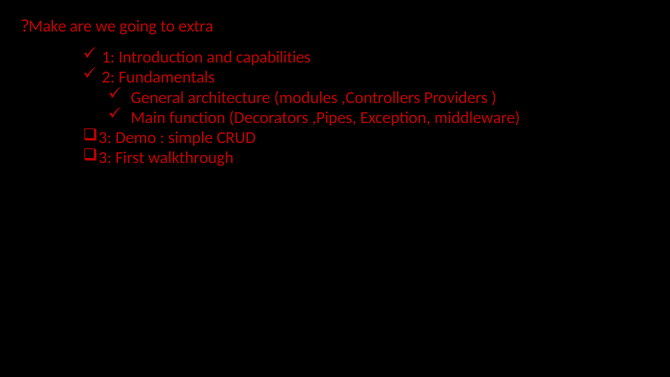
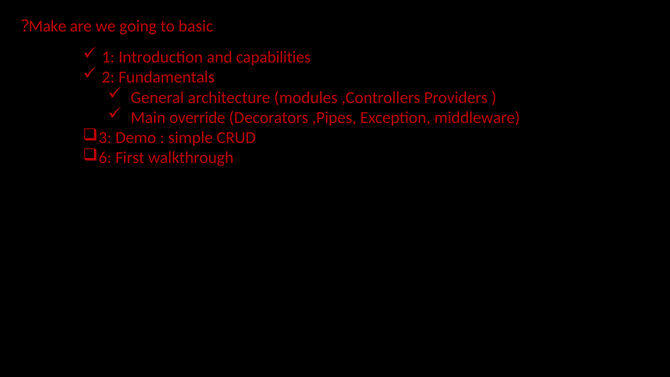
extra: extra -> basic (196, 26)
function: function -> override (197, 118)
3: 3 -> 6 (105, 158)
